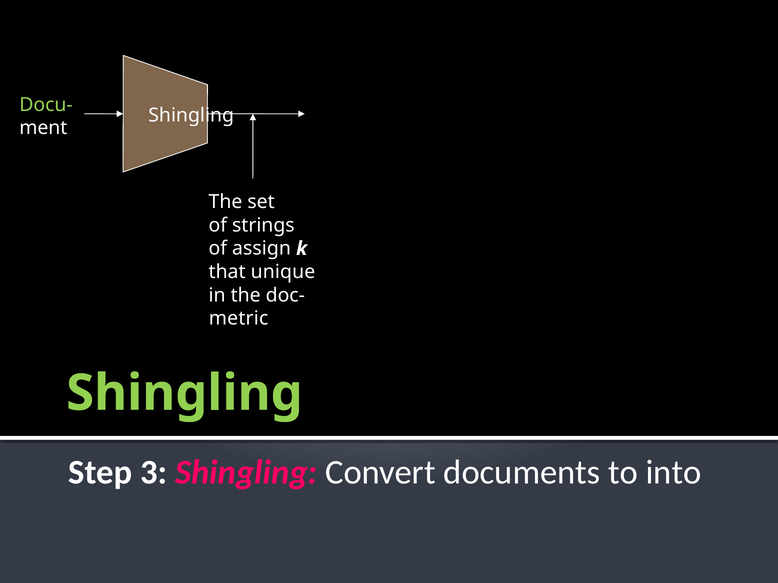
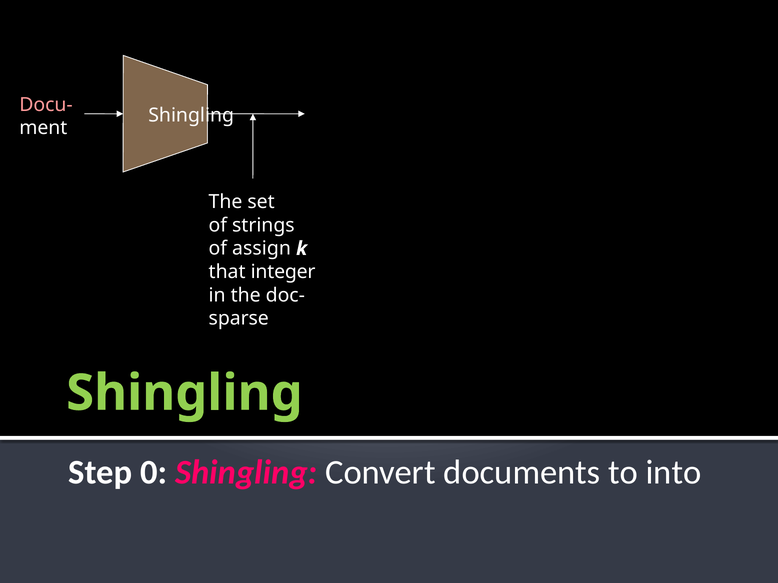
Docu- colour: light green -> pink (46, 105)
unique: unique -> integer (283, 272)
metric: metric -> sparse (239, 319)
3: 3 -> 0 (154, 473)
